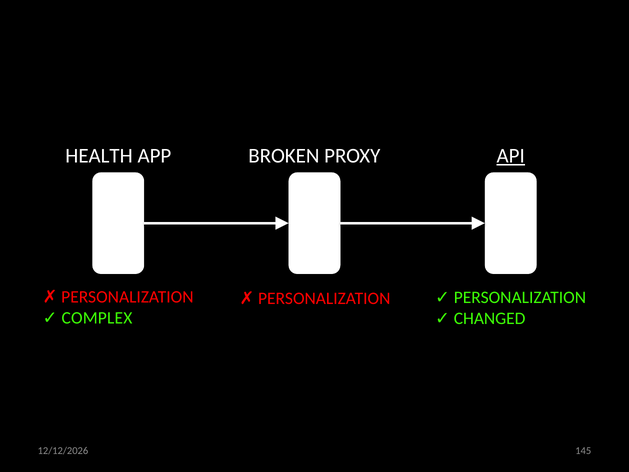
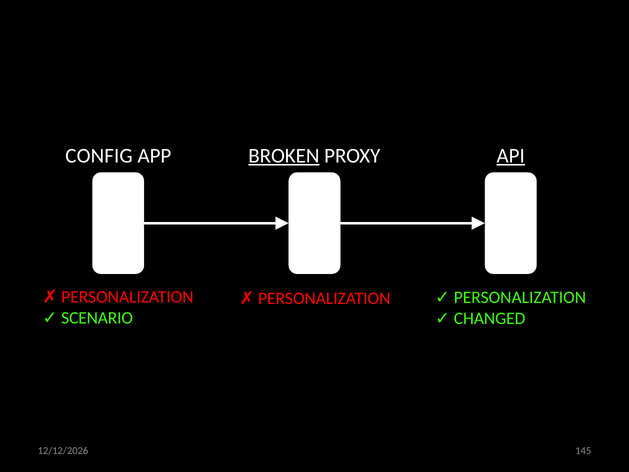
HEALTH: HEALTH -> CONFIG (99, 156)
BROKEN underline: none -> present (284, 156)
COMPLEX: COMPLEX -> SCENARIO (97, 318)
